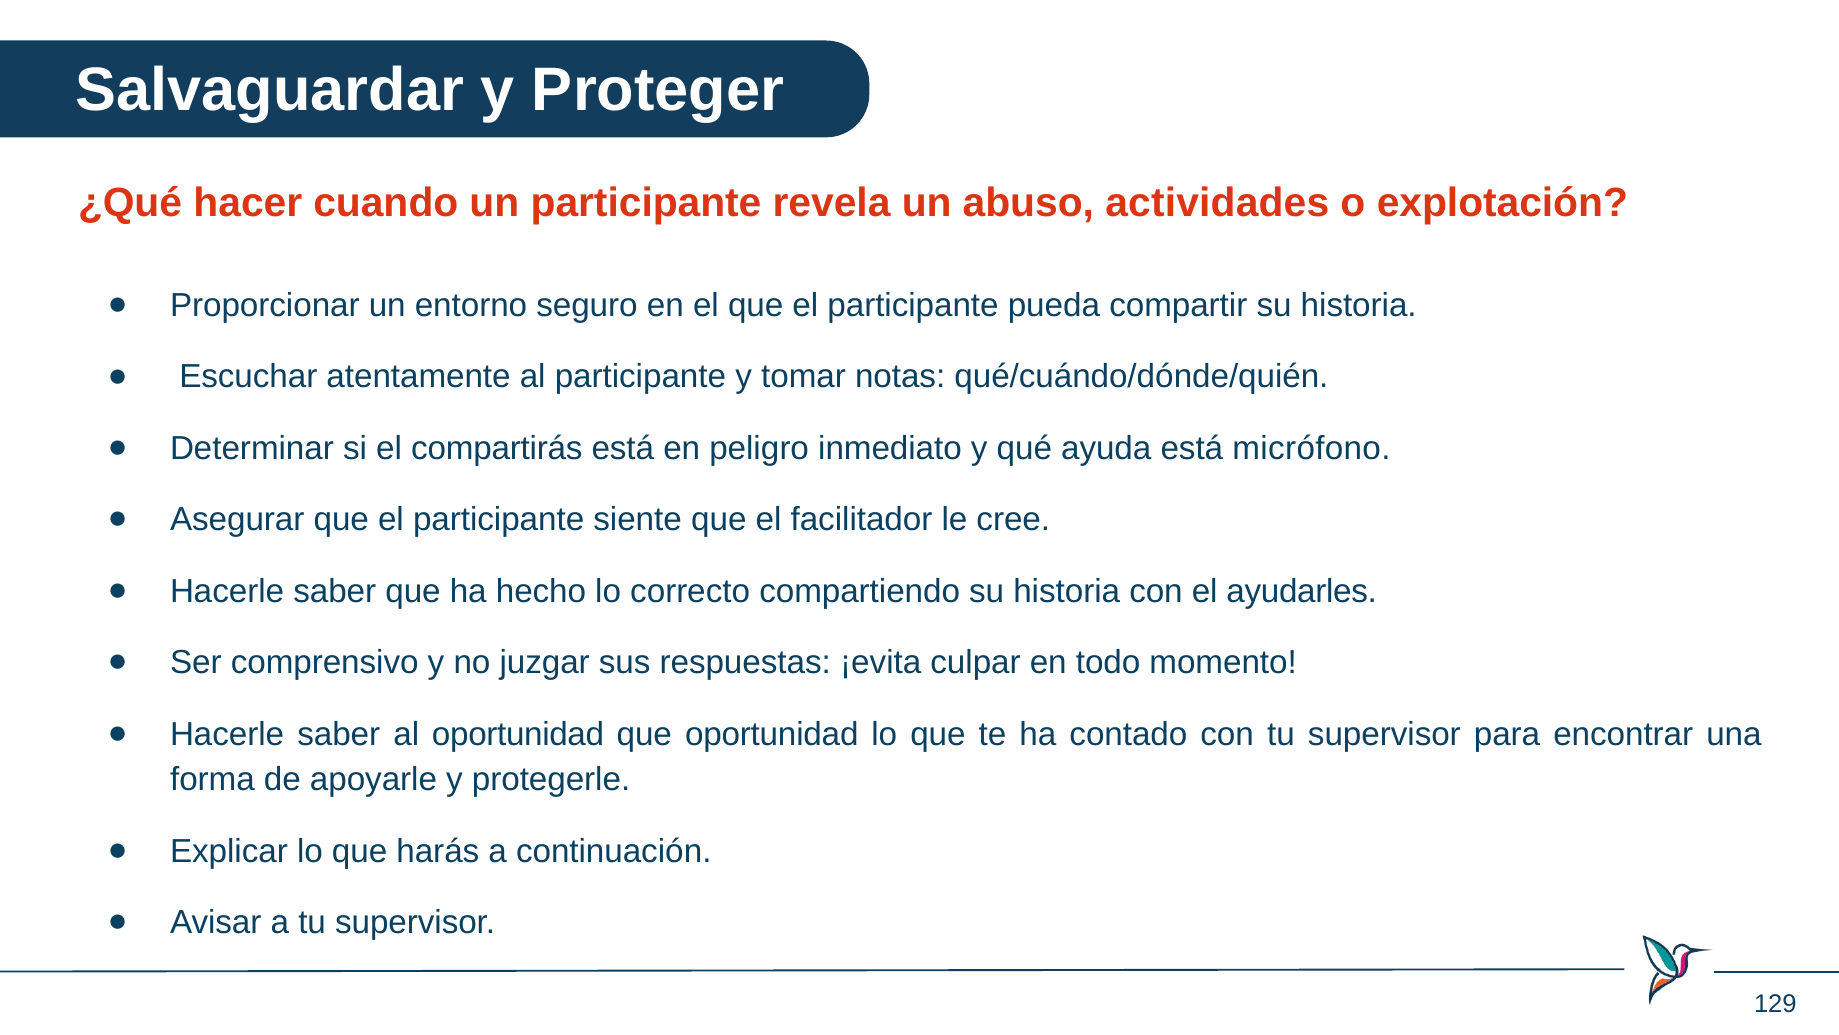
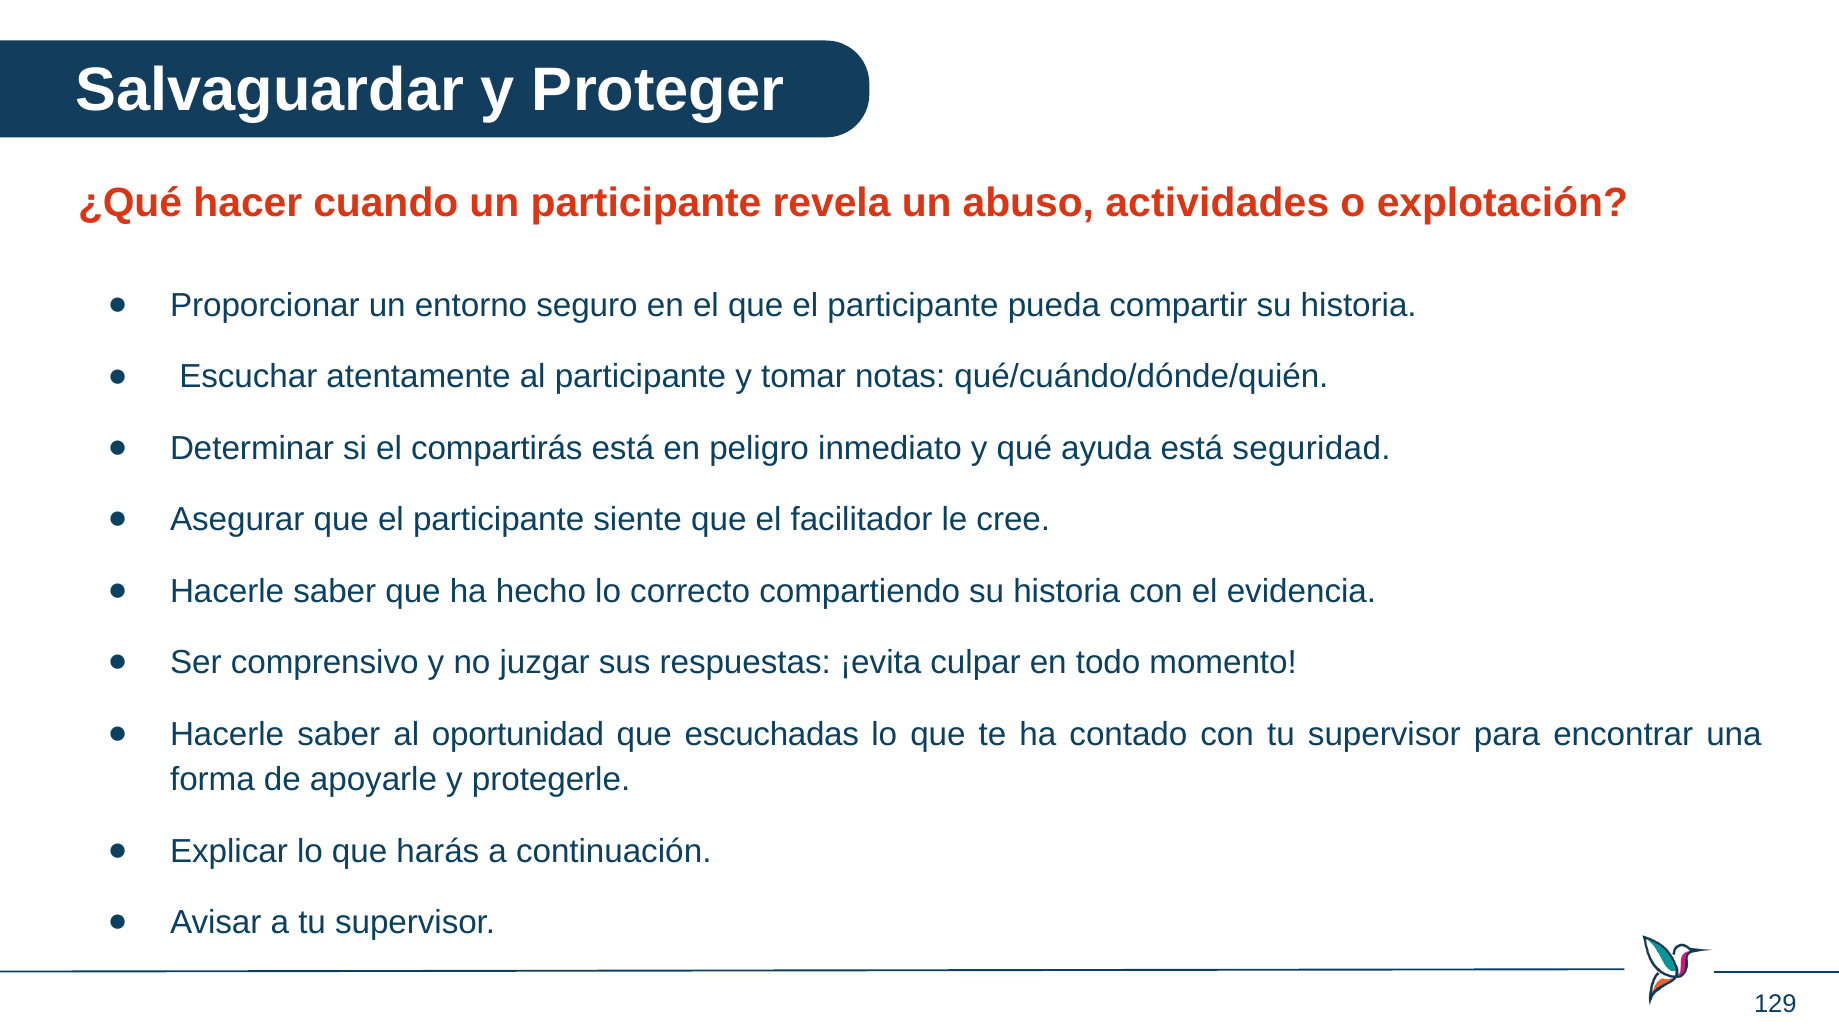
micrófono: micrófono -> seguridad (1311, 448)
ayudarles: ayudarles -> evidencia (1301, 591)
que oportunidad: oportunidad -> escuchadas (772, 734)
